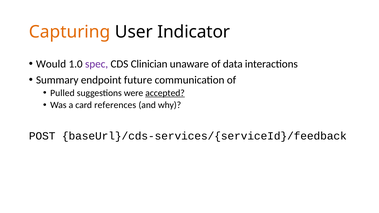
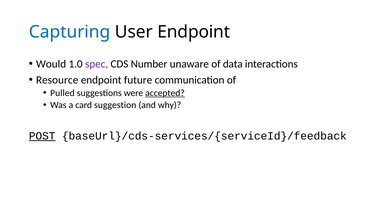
Capturing colour: orange -> blue (70, 32)
User Indicator: Indicator -> Endpoint (194, 32)
Clinician: Clinician -> Number (149, 64)
Summary: Summary -> Resource (57, 80)
references: references -> suggestion (115, 105)
POST underline: none -> present (42, 136)
